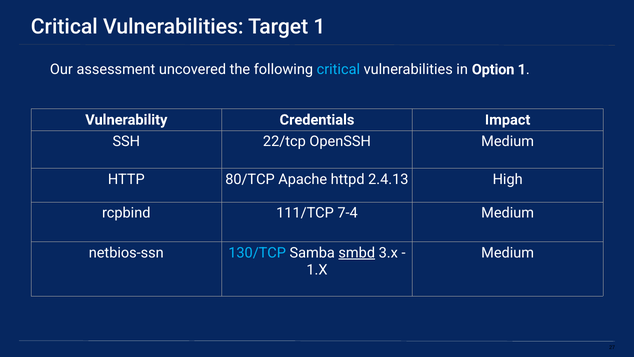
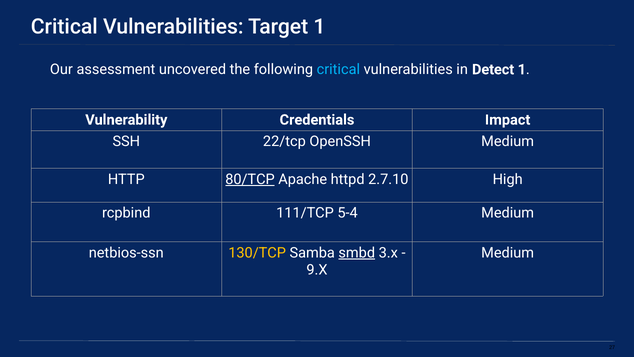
Option: Option -> Detect (493, 69)
80/TCP underline: none -> present (250, 179)
2.4.13: 2.4.13 -> 2.7.10 (388, 179)
7-4: 7-4 -> 5-4 (348, 213)
130/TCP colour: light blue -> yellow (257, 253)
1.X: 1.X -> 9.X (317, 270)
